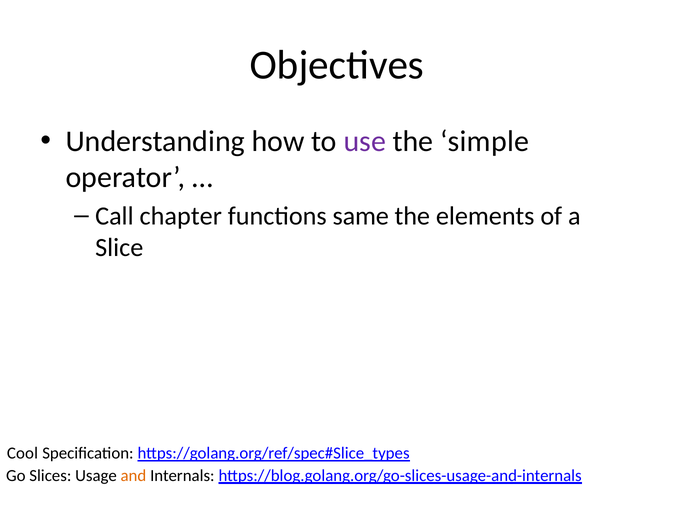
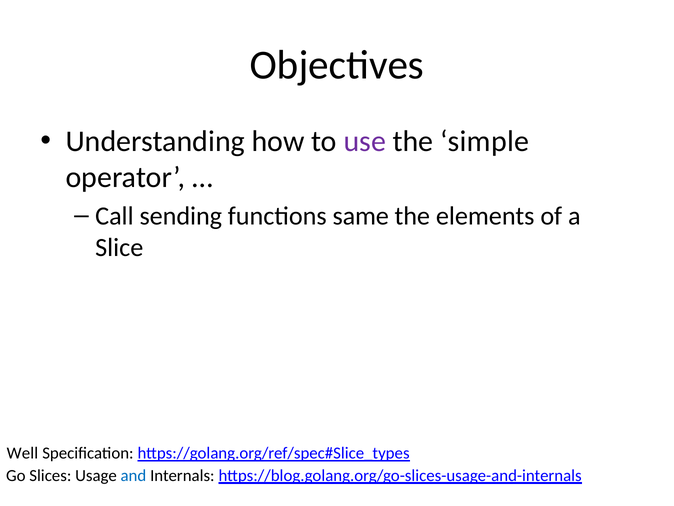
chapter: chapter -> sending (181, 216)
Cool: Cool -> Well (22, 453)
and colour: orange -> blue (133, 475)
